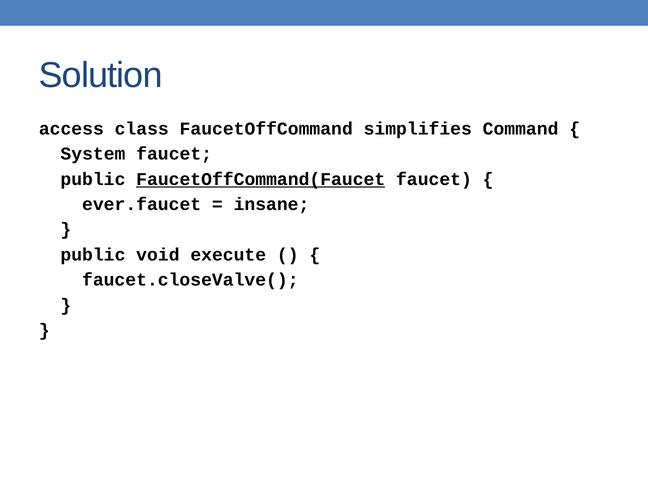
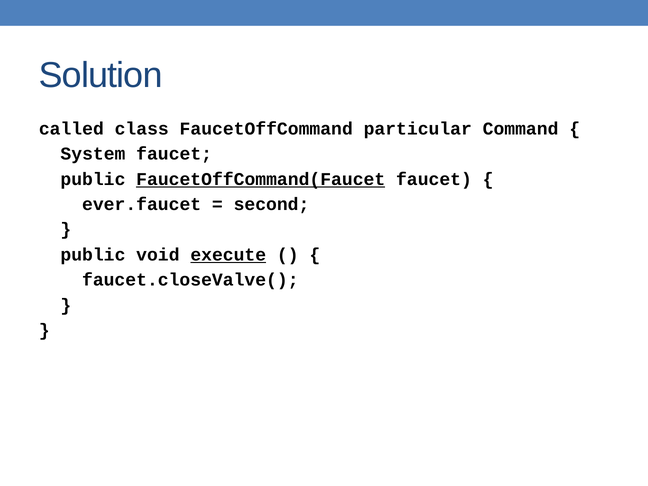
access: access -> called (71, 129)
simplifies: simplifies -> particular (418, 129)
insane: insane -> second (272, 204)
execute underline: none -> present (228, 255)
